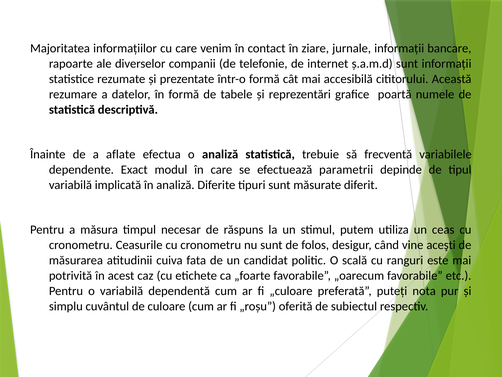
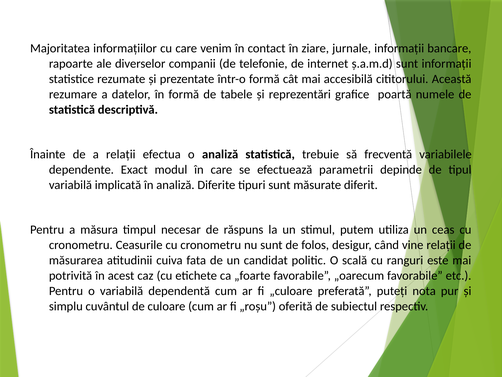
a aflate: aflate -> relații (121, 154)
vine aceşti: aceşti -> relații (441, 245)
